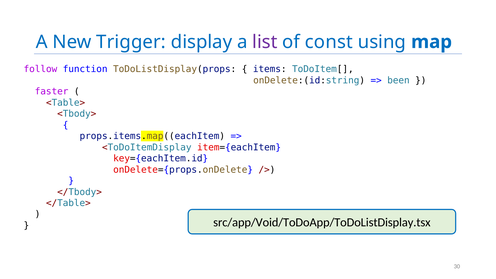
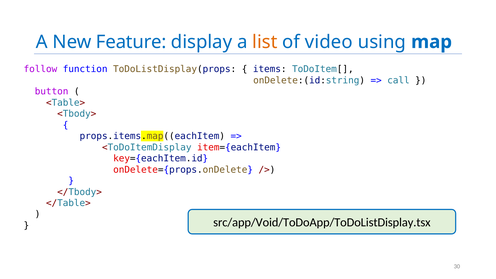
Trigger: Trigger -> Feature (131, 42)
list colour: purple -> orange (265, 42)
const: const -> video (329, 42)
been: been -> call (398, 80)
faster: faster -> button (52, 91)
